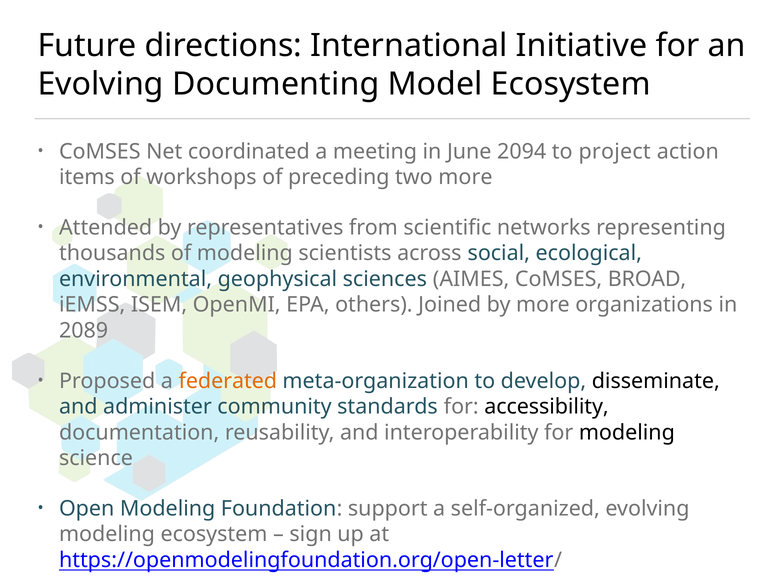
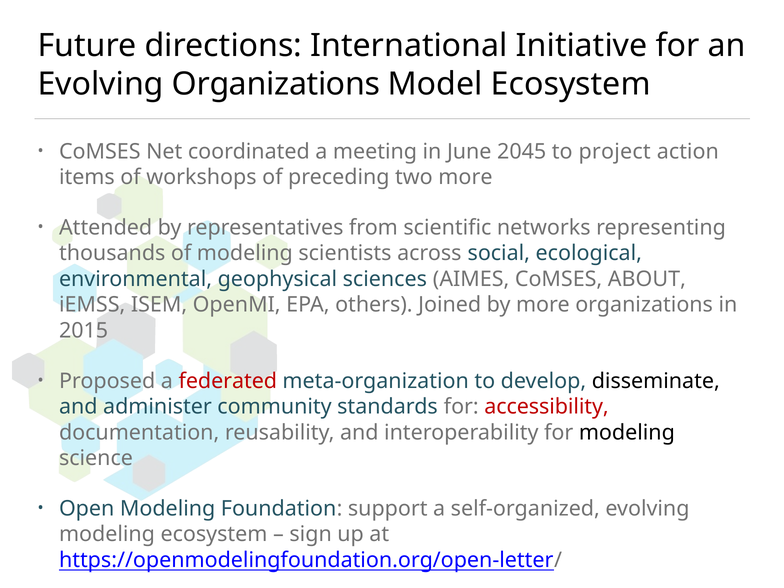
Evolving Documenting: Documenting -> Organizations (276, 84)
2094: 2094 -> 2045 (522, 151)
BROAD: BROAD -> ABOUT (647, 279)
2089: 2089 -> 2015 (84, 331)
federated colour: orange -> red (228, 381)
accessibility colour: black -> red (547, 407)
